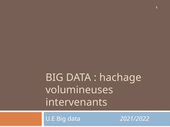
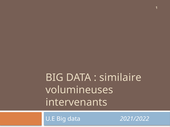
hachage: hachage -> similaire (120, 78)
